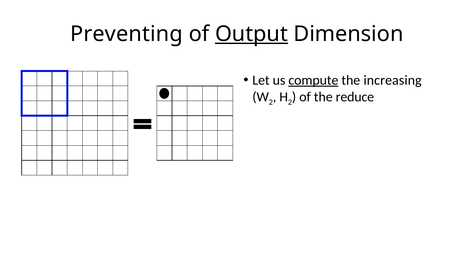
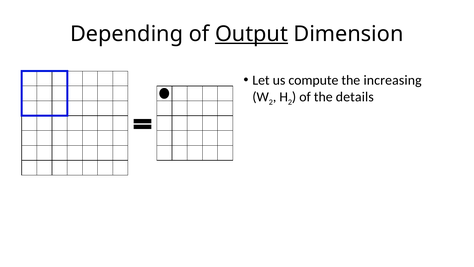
Preventing: Preventing -> Depending (127, 34)
compute underline: present -> none (313, 80)
reduce: reduce -> details (355, 97)
